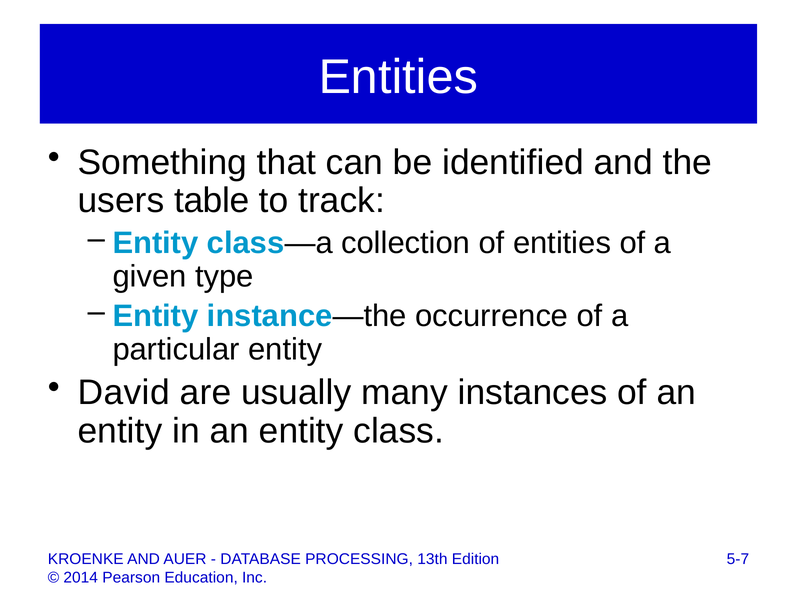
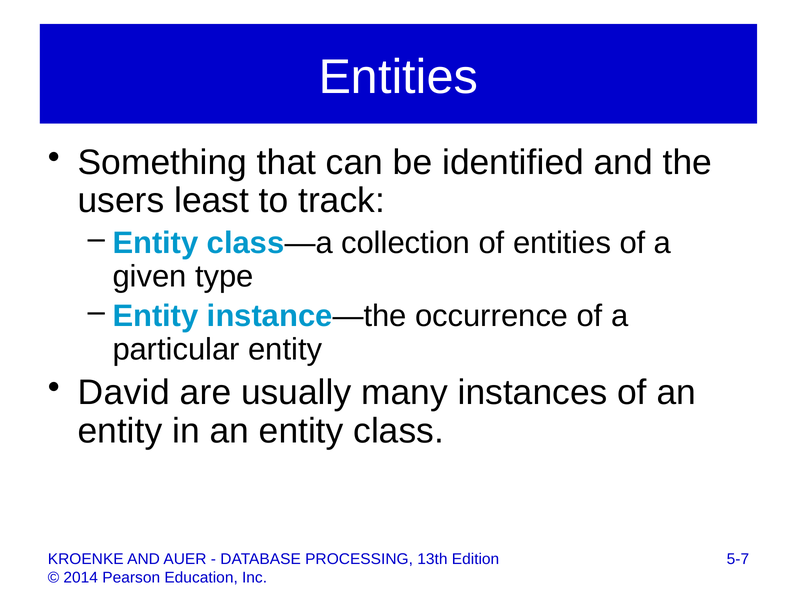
table: table -> least (212, 201)
